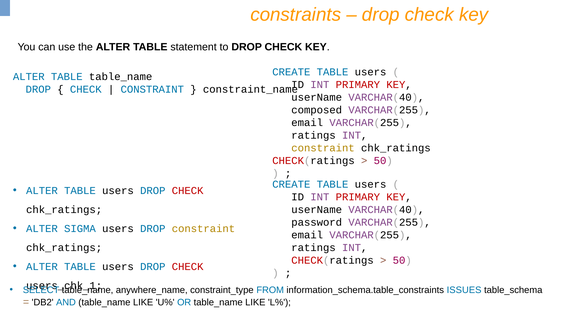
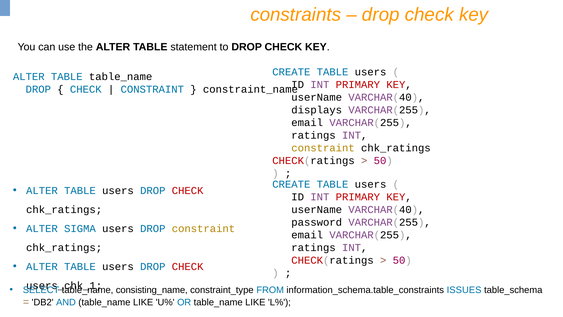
composed: composed -> displays (317, 110)
anywhere_name: anywhere_name -> consisting_name (152, 290)
